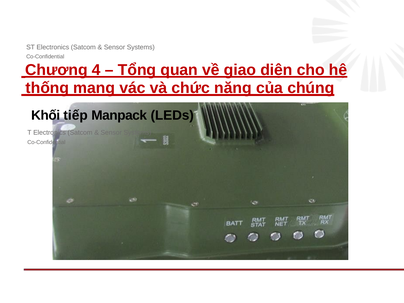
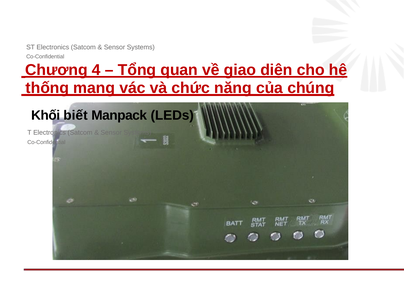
tiếp: tiếp -> biết (76, 115)
